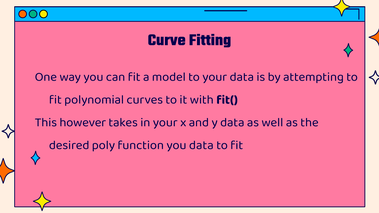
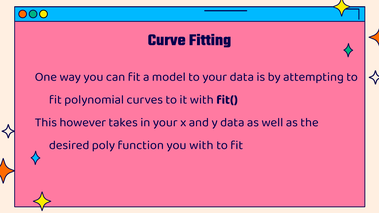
you data: data -> with (201, 145)
